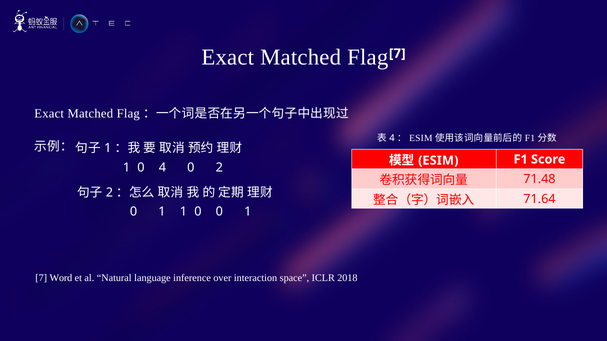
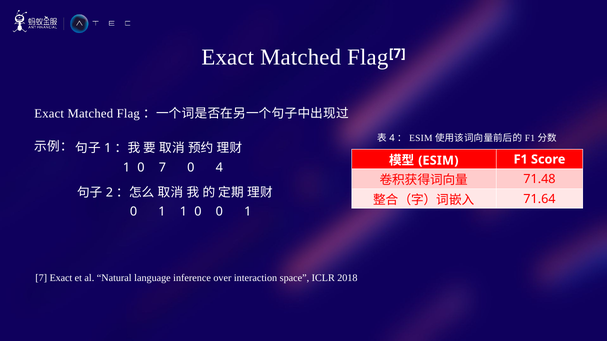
0 4: 4 -> 7 (162, 168)
0 2: 2 -> 4 (219, 168)
7 Word: Word -> Exact (61, 278)
